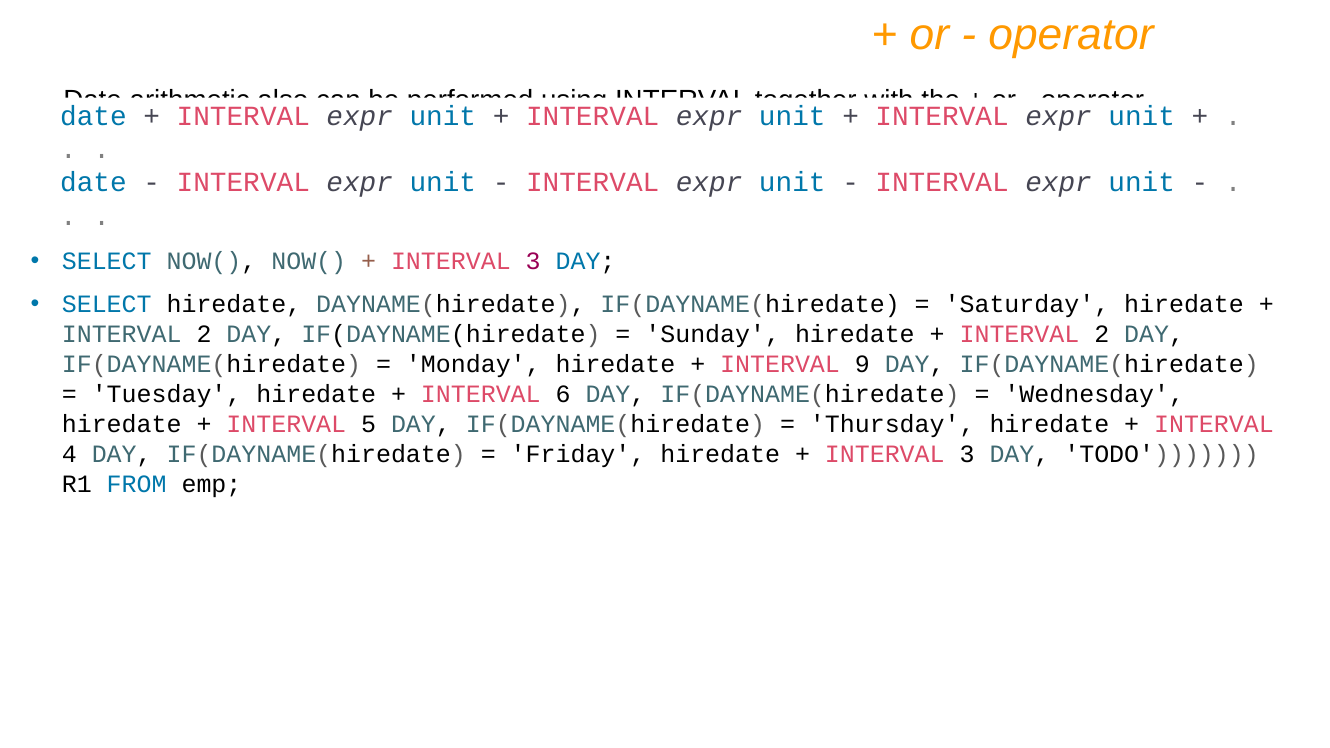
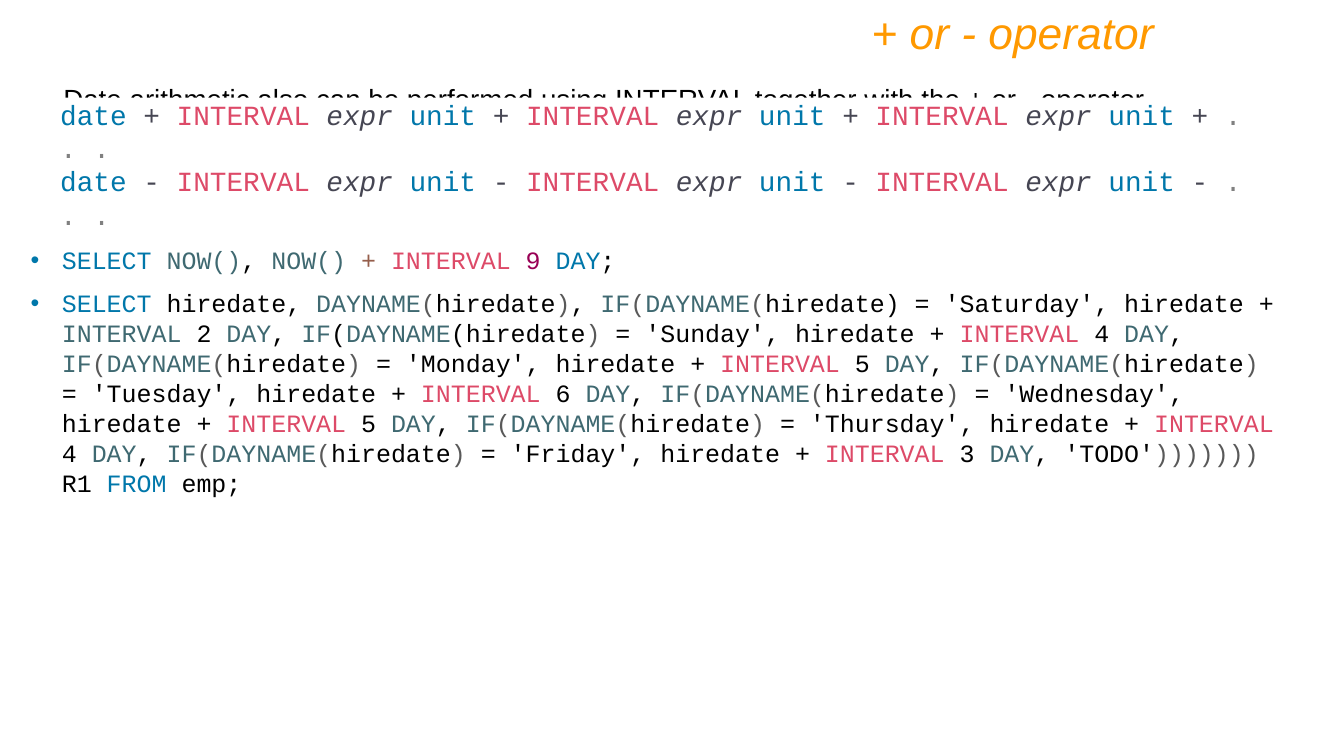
3: 3 -> 9 (533, 262)
2: 2 -> 4 (1102, 335)
9: 9 -> 5 (862, 365)
